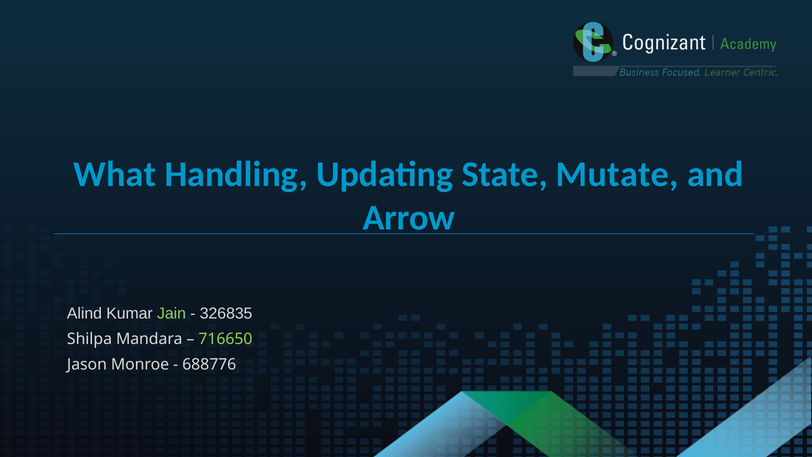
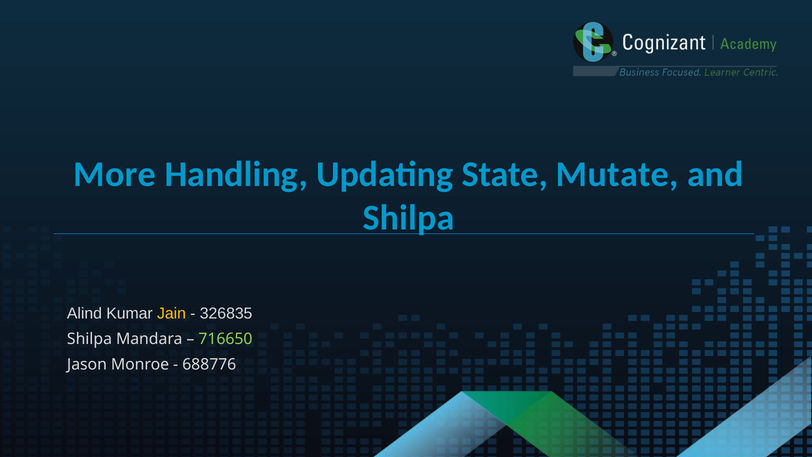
What: What -> More (115, 174)
Arrow: Arrow -> Shilpa (409, 218)
Jain colour: light green -> yellow (171, 314)
